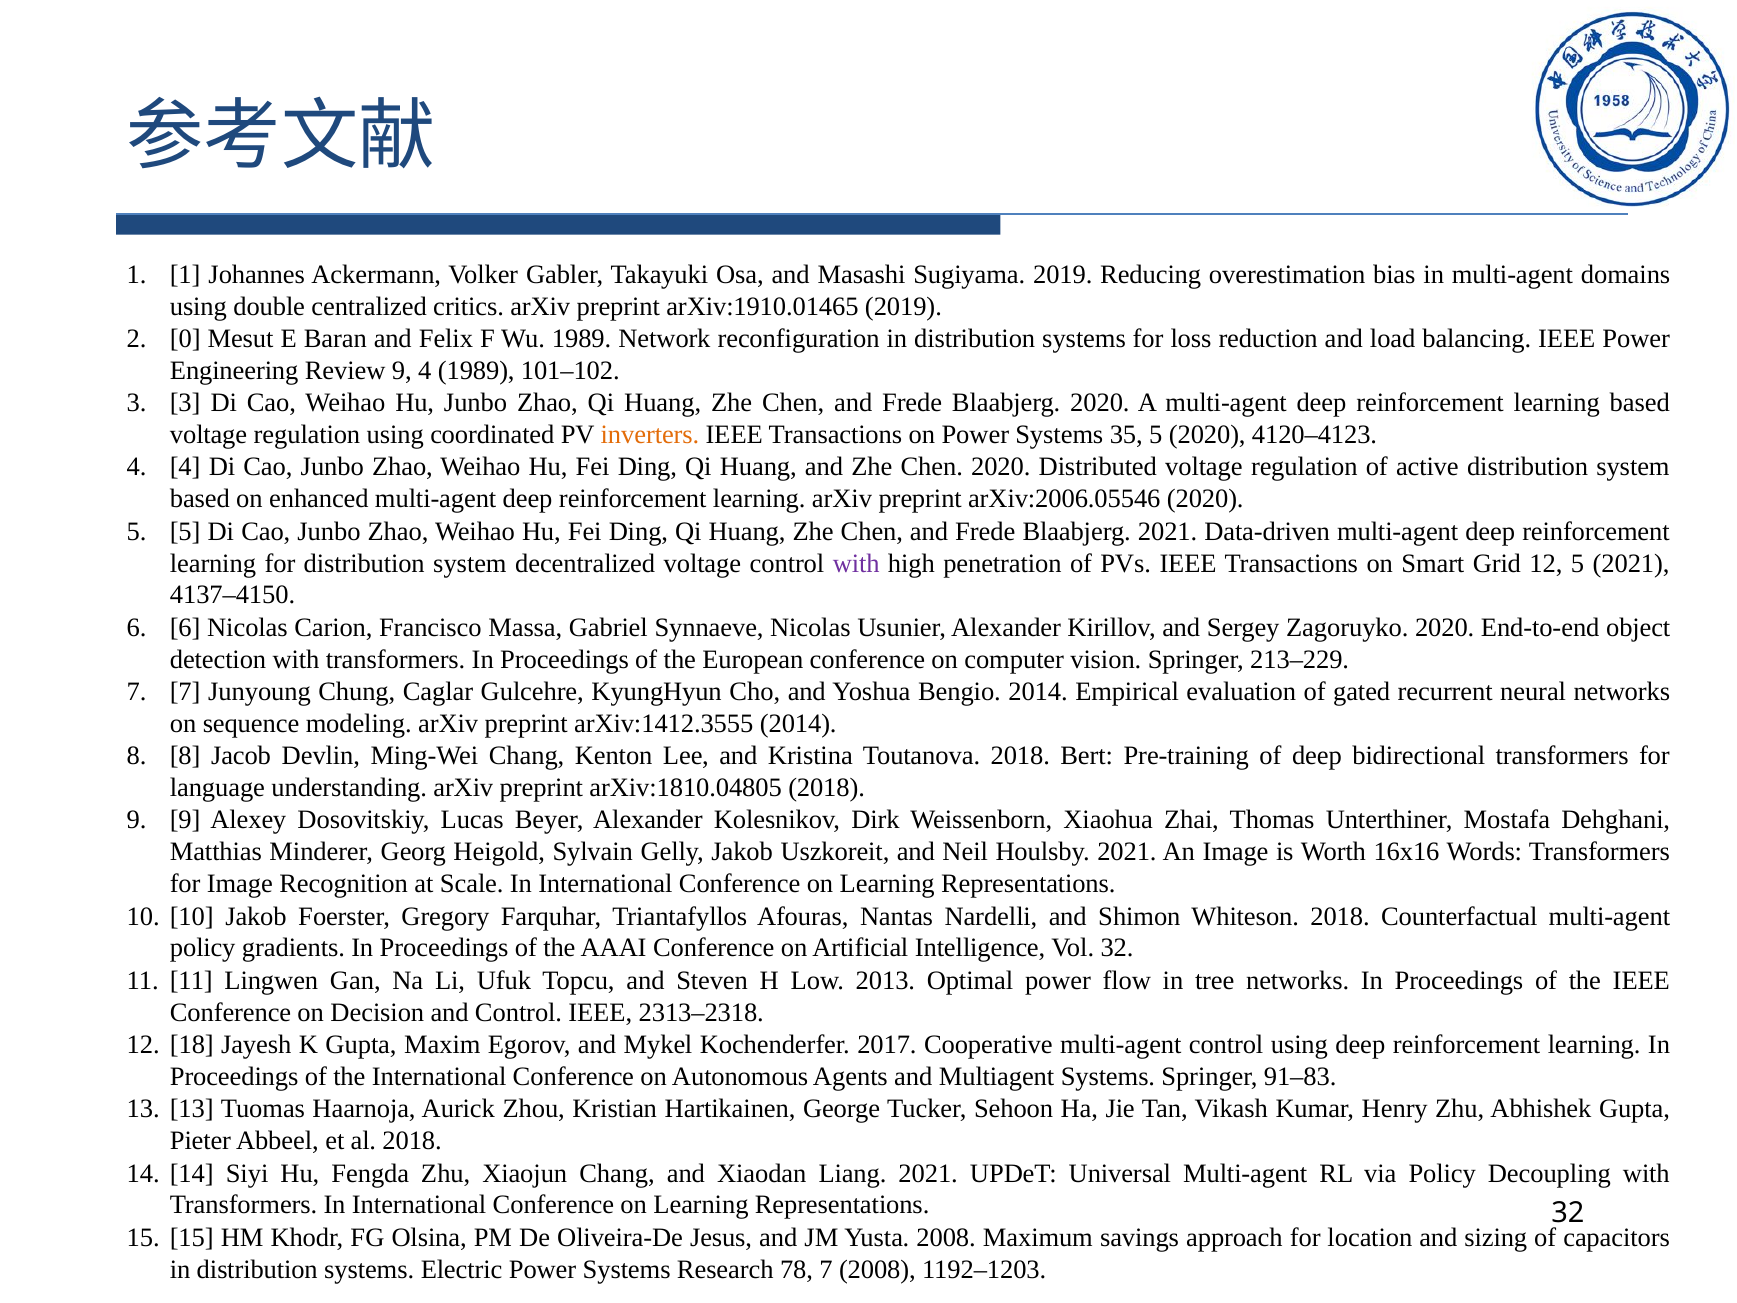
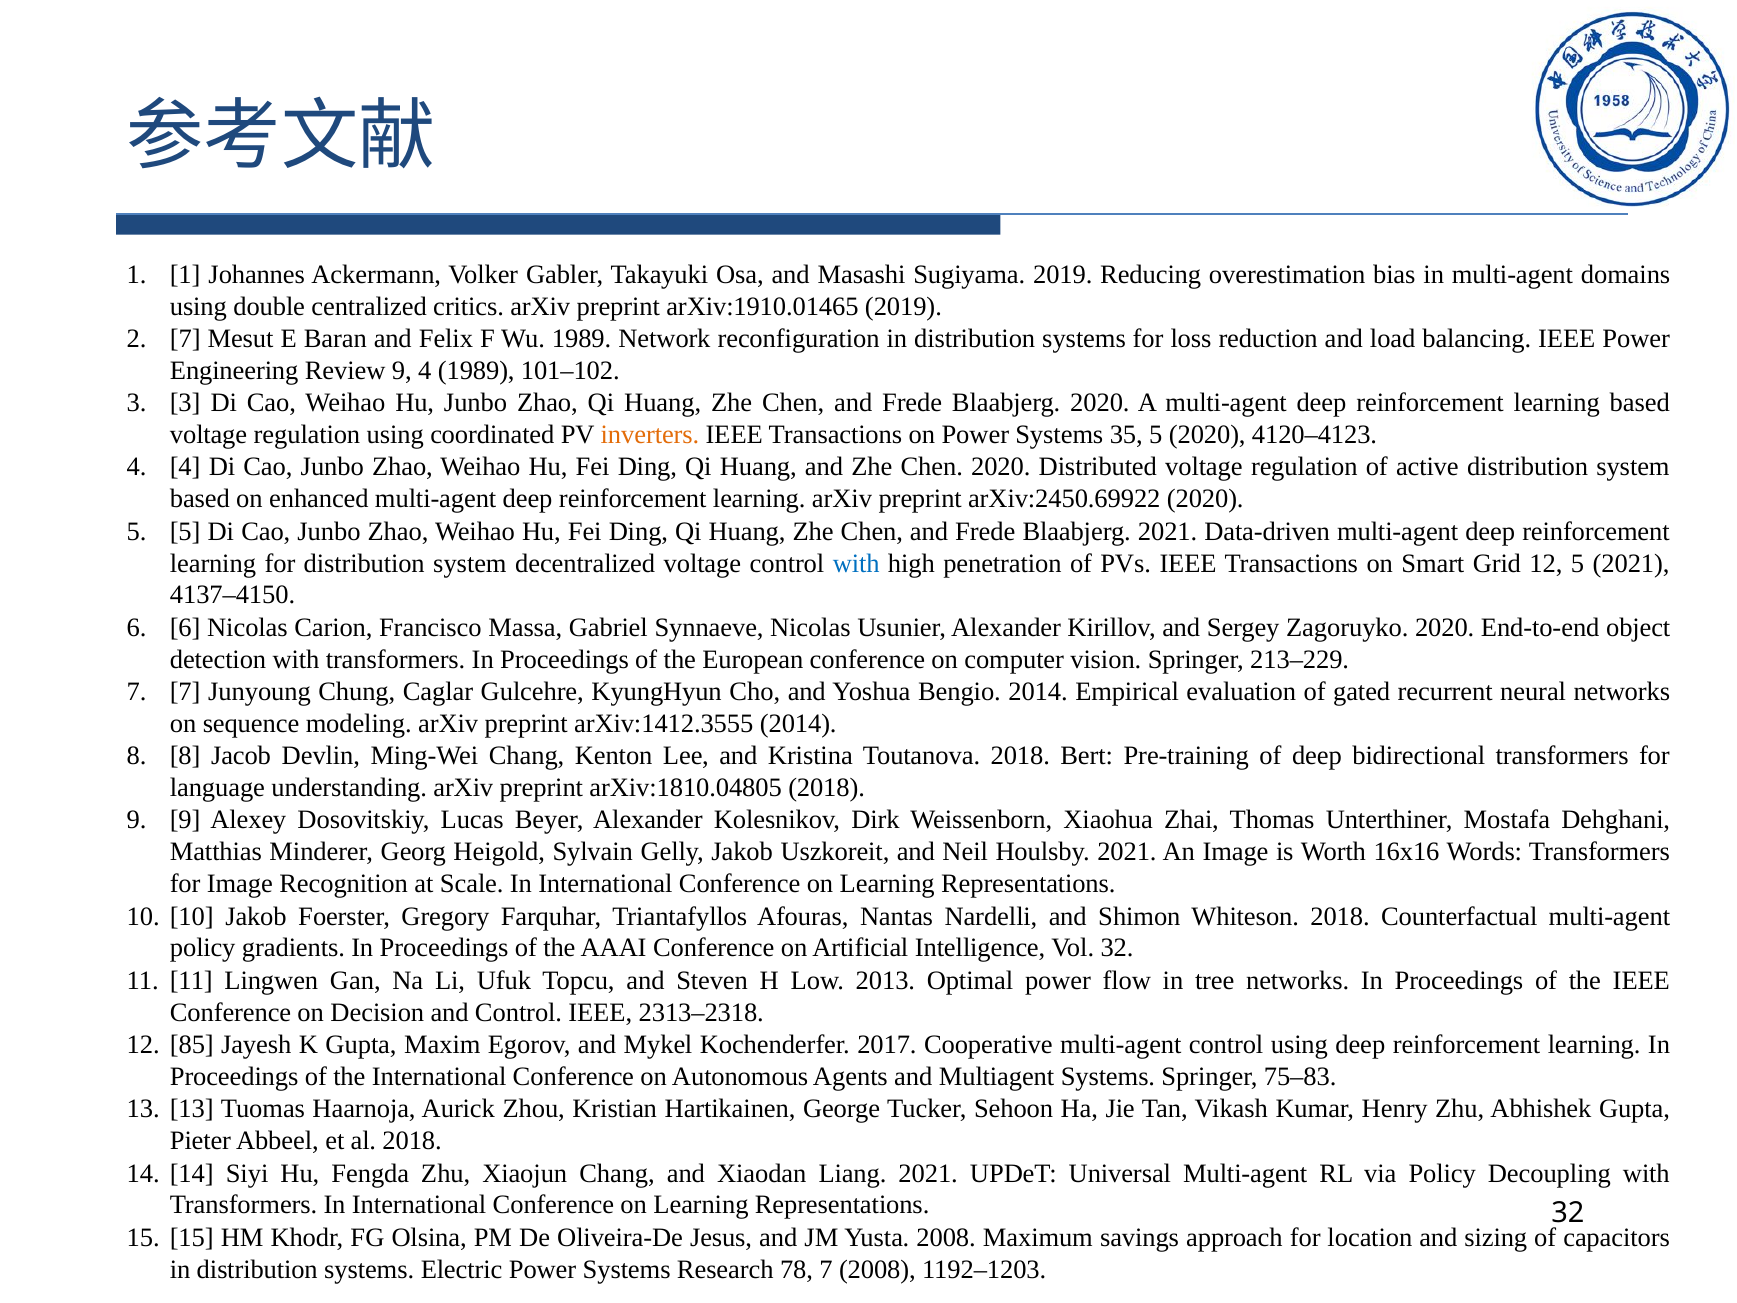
2 0: 0 -> 7 (185, 339)
arXiv:2006.05546: arXiv:2006.05546 -> arXiv:2450.69922 (1064, 499)
with colour: purple -> blue (856, 563)
18: 18 -> 85 (192, 1045)
91–83: 91–83 -> 75–83 (1300, 1076)
